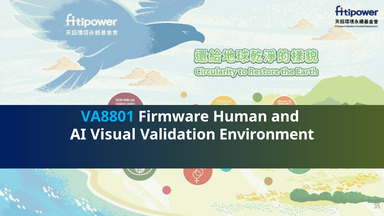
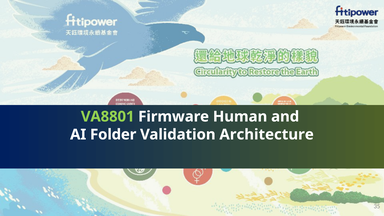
VA8801 colour: light blue -> light green (108, 117)
Visual: Visual -> Folder (113, 135)
Environment: Environment -> Architecture (267, 135)
